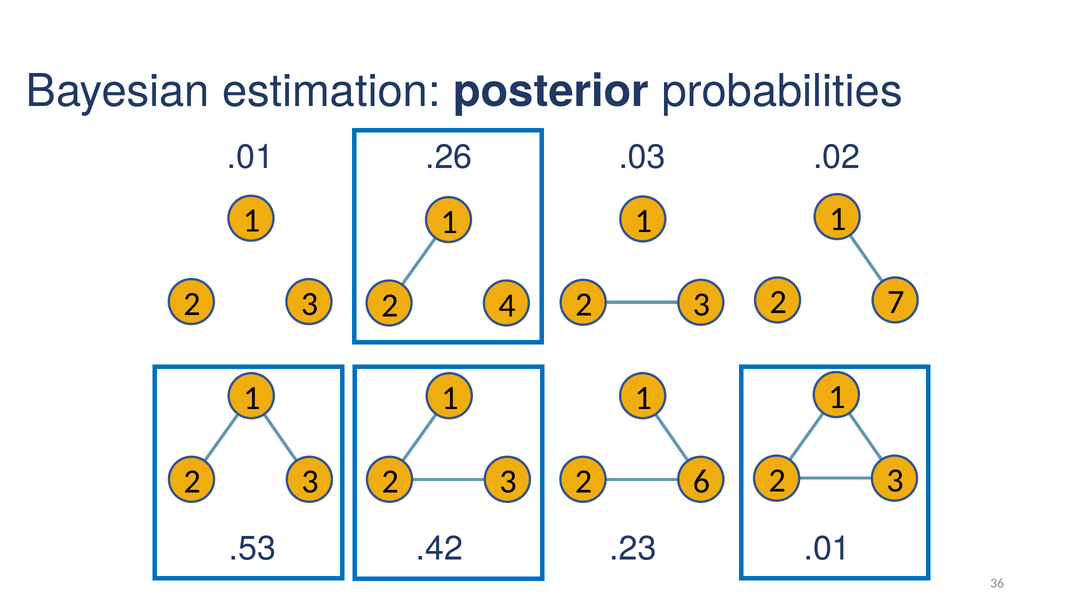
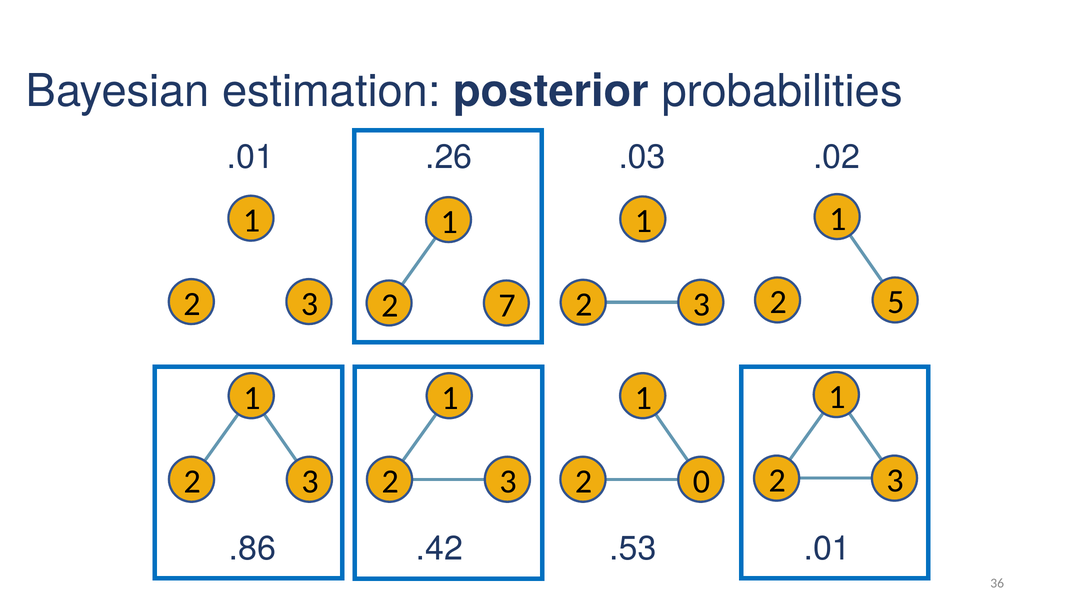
7: 7 -> 5 (896, 303)
4: 4 -> 7 (507, 306)
6: 6 -> 0 (701, 482)
.53: .53 -> .86 (253, 549)
.23: .23 -> .53 (633, 549)
